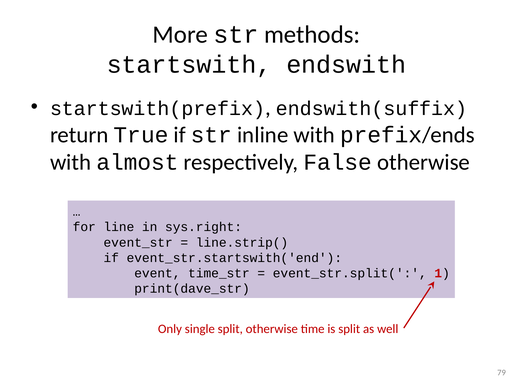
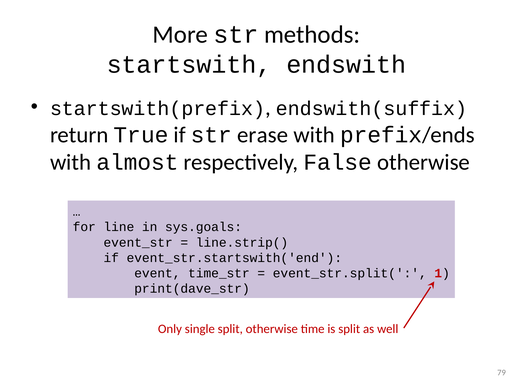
inline: inline -> erase (263, 135)
sys.right: sys.right -> sys.goals (204, 227)
